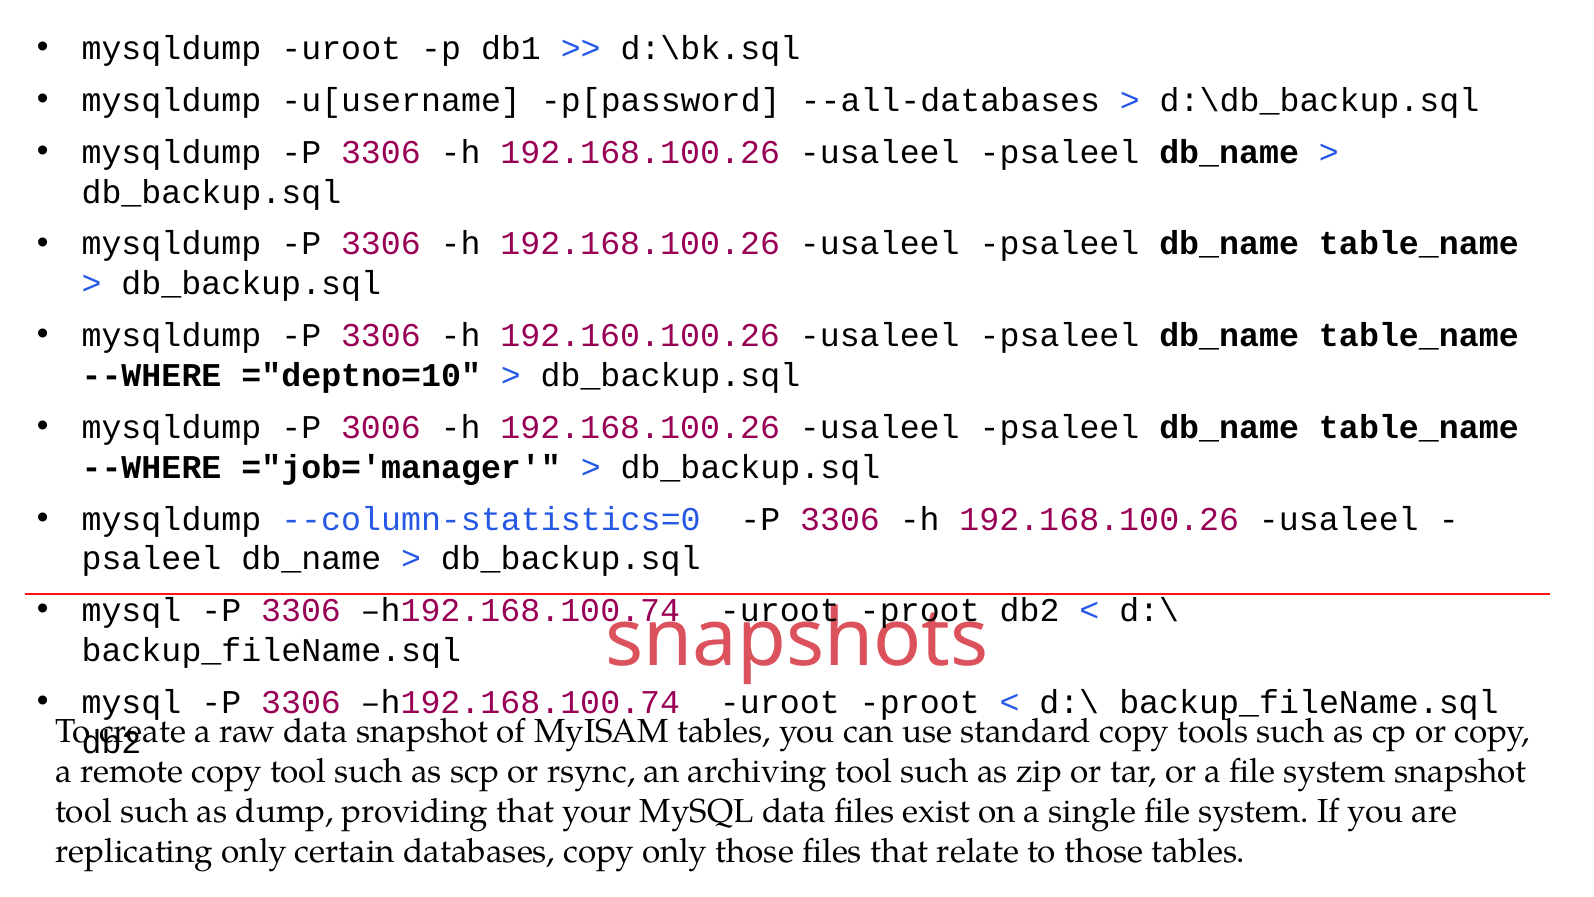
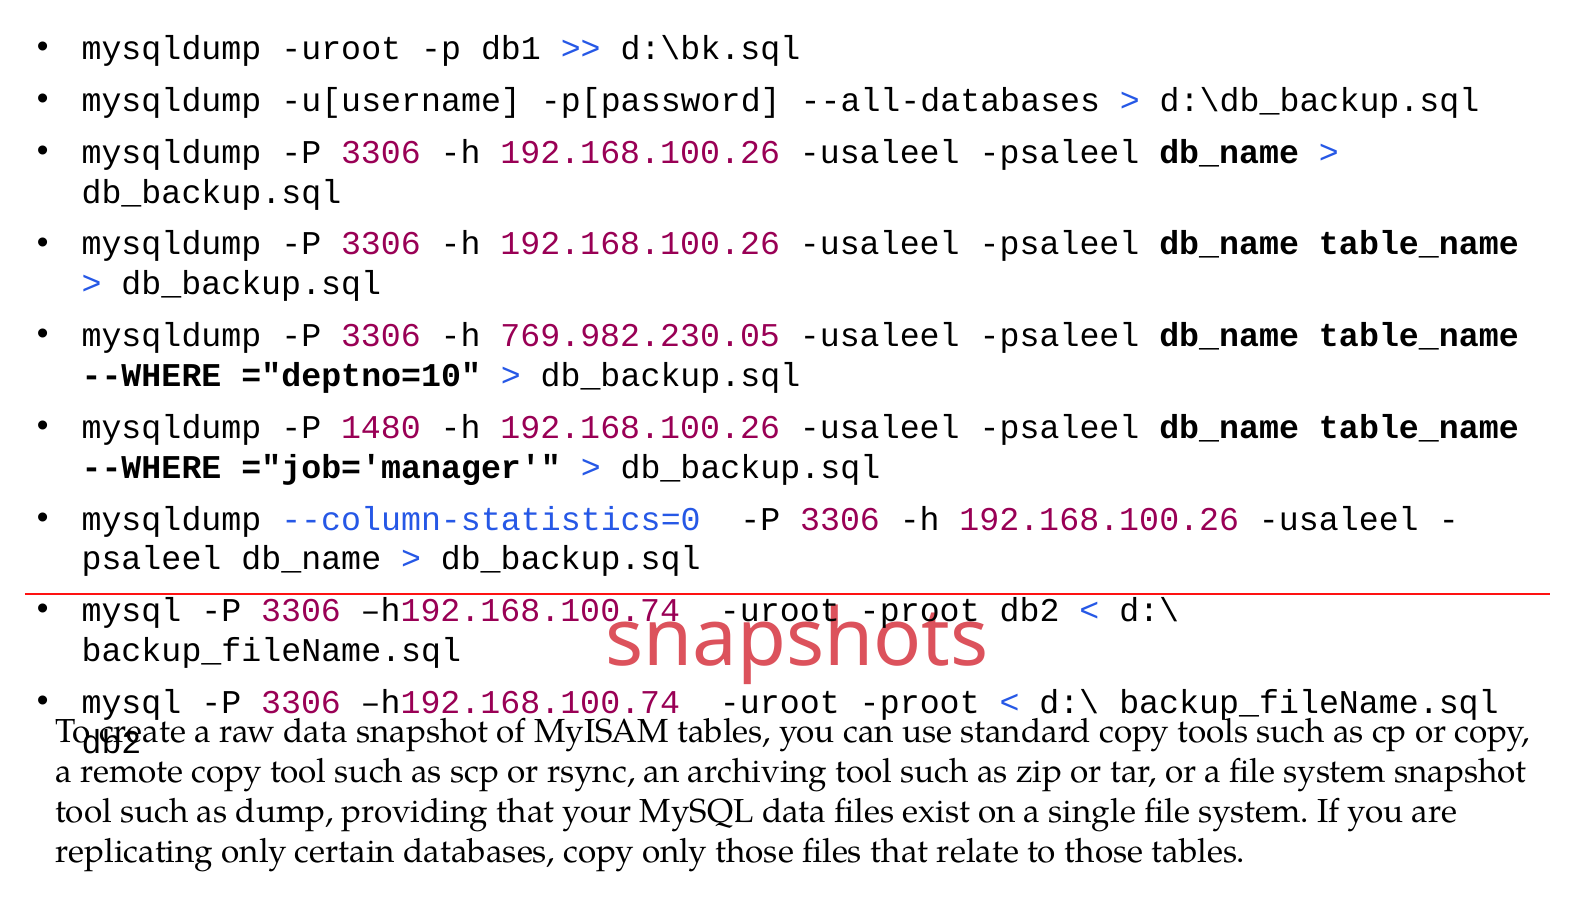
192.160.100.26: 192.160.100.26 -> 769.982.230.05 (640, 336)
3006: 3006 -> 1480 (381, 427)
